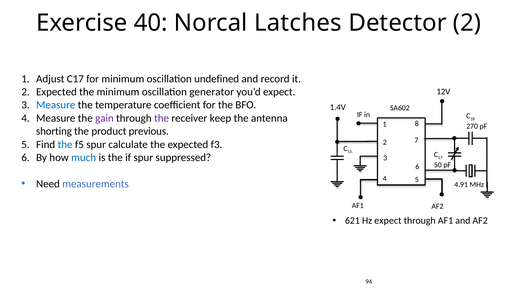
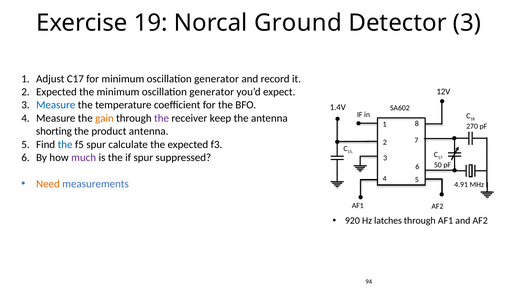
40: 40 -> 19 (151, 23)
Latches: Latches -> Ground (298, 23)
Detector 2: 2 -> 3 (467, 23)
for minimum oscillation undefined: undefined -> generator (217, 79)
gain colour: purple -> orange (104, 118)
product previous: previous -> antenna (149, 131)
much colour: blue -> purple (84, 158)
Need colour: black -> orange (48, 184)
621: 621 -> 920 (352, 221)
Hz expect: expect -> latches (388, 221)
